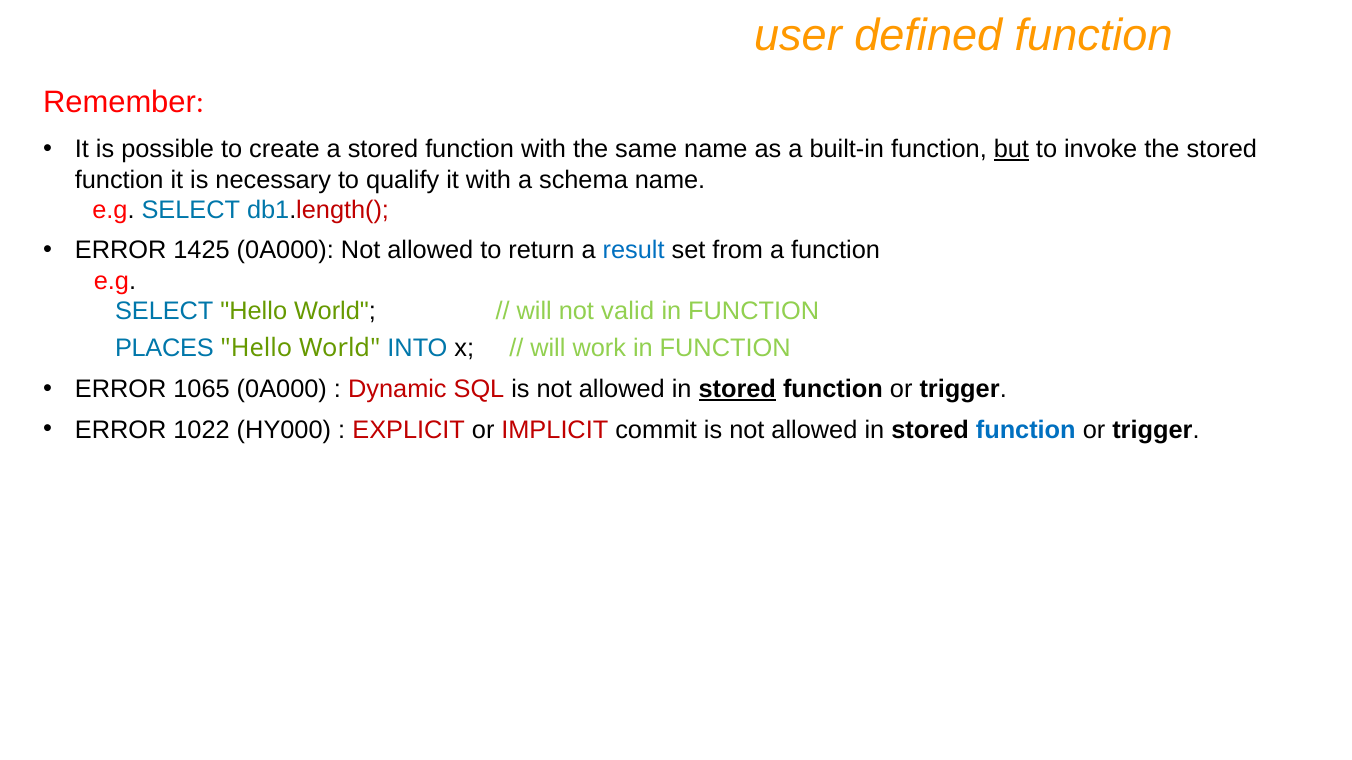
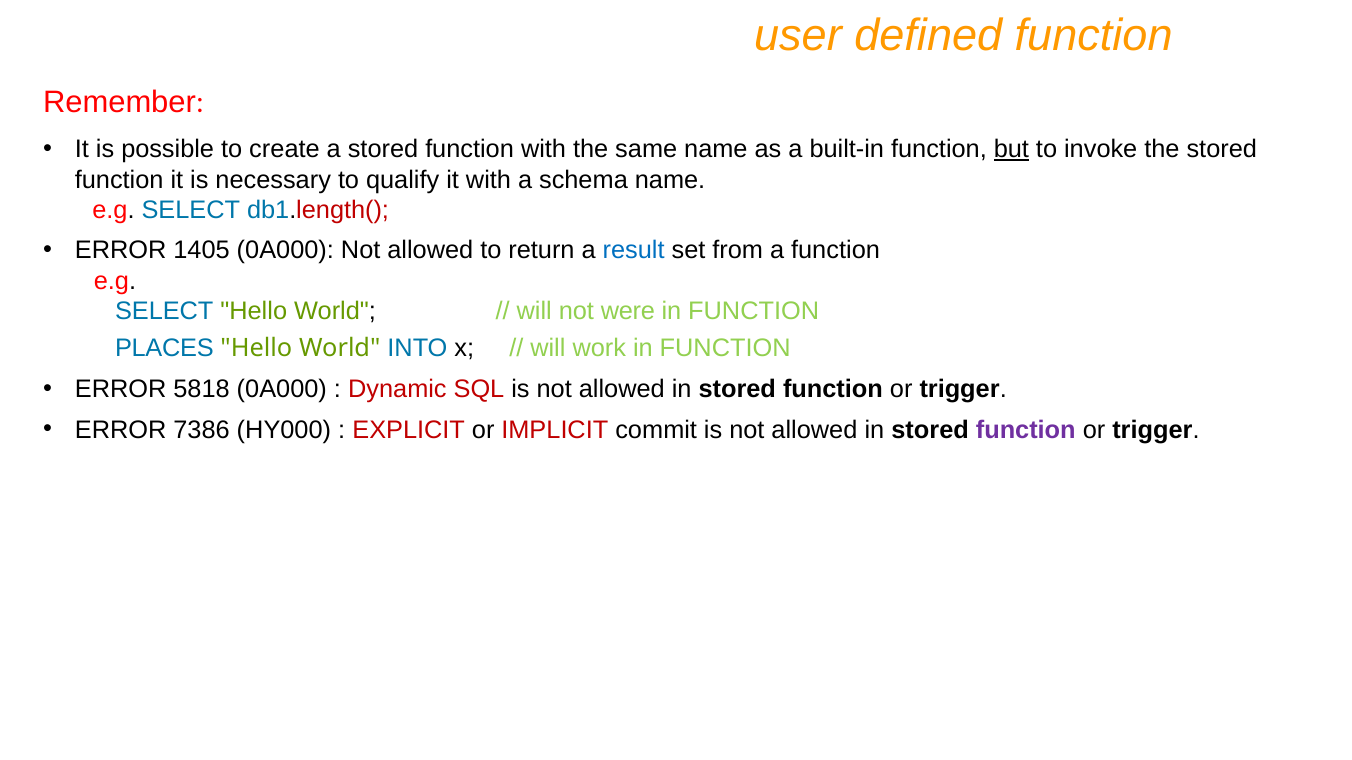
1425: 1425 -> 1405 (202, 251)
valid: valid -> were (628, 312)
1065: 1065 -> 5818 (202, 389)
stored underline: present -> none (737, 389)
1022: 1022 -> 7386 (202, 430)
function colour: blue -> purple (1026, 430)
